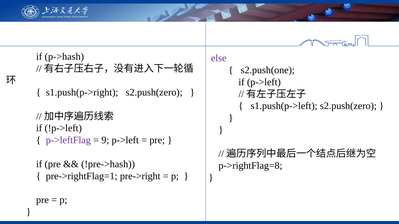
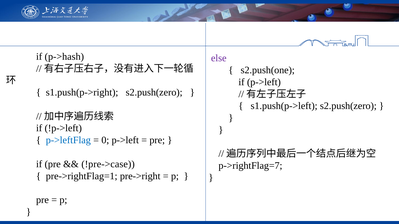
p->leftFlag colour: purple -> blue (68, 140)
9: 9 -> 0 (105, 140)
!pre->hash: !pre->hash -> !pre->case (108, 164)
p->rightFlag=8: p->rightFlag=8 -> p->rightFlag=7 (250, 166)
